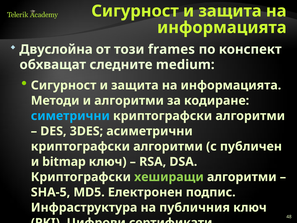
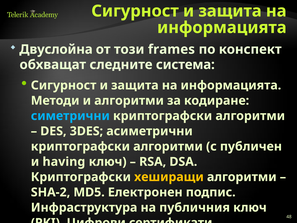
medium: medium -> система (185, 65)
bitmap: bitmap -> having (64, 162)
хеширащи colour: light green -> yellow (169, 177)
SHA-5: SHA-5 -> SHA-2 (51, 192)
